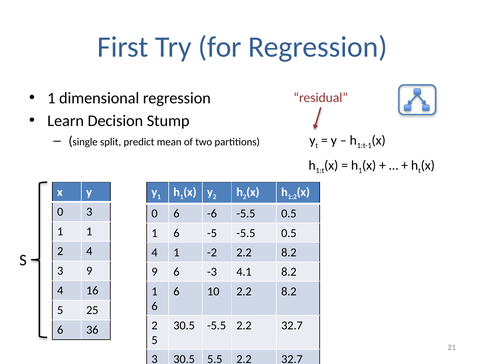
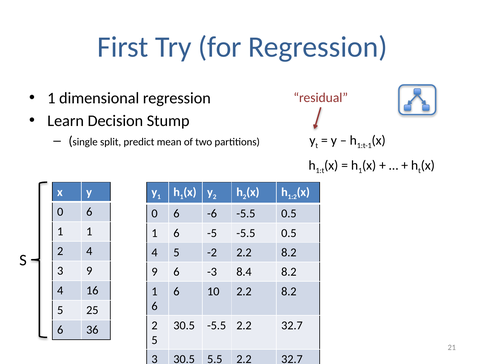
3: 3 -> 6 (89, 212)
4 1: 1 -> 5 (176, 252)
4.1: 4.1 -> 8.4 (244, 272)
